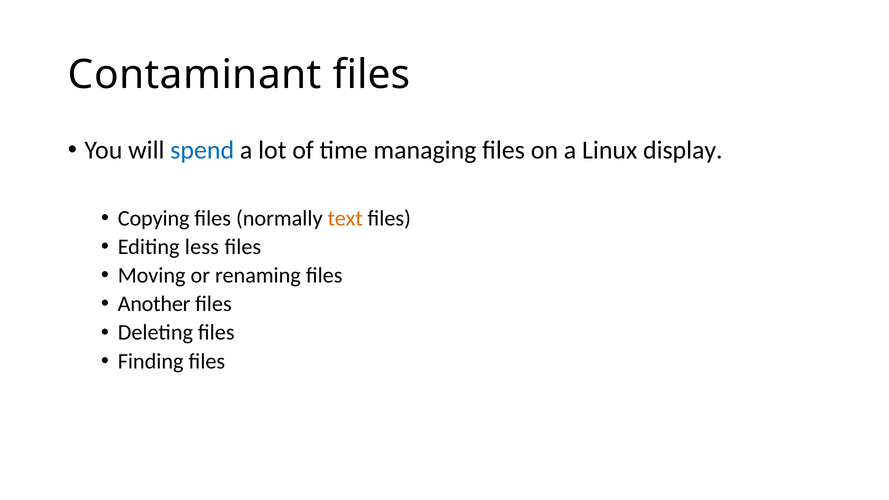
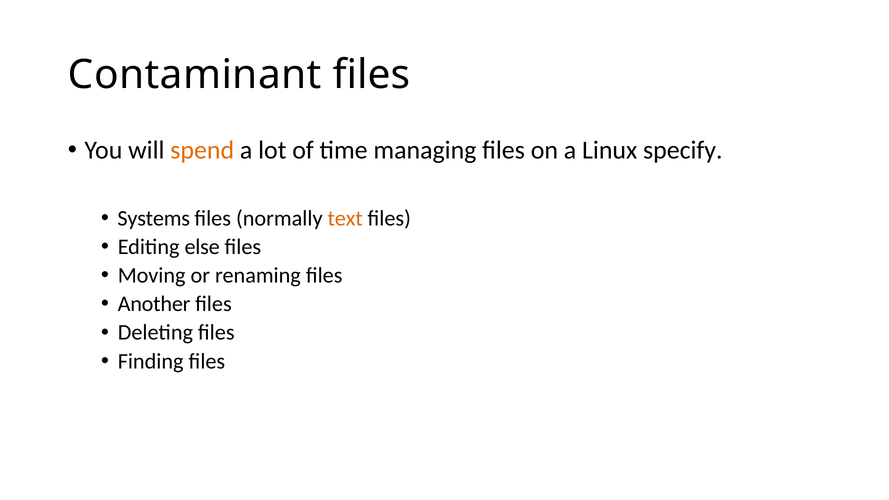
spend colour: blue -> orange (202, 150)
display: display -> specify (683, 150)
Copying: Copying -> Systems (154, 218)
less: less -> else (202, 247)
